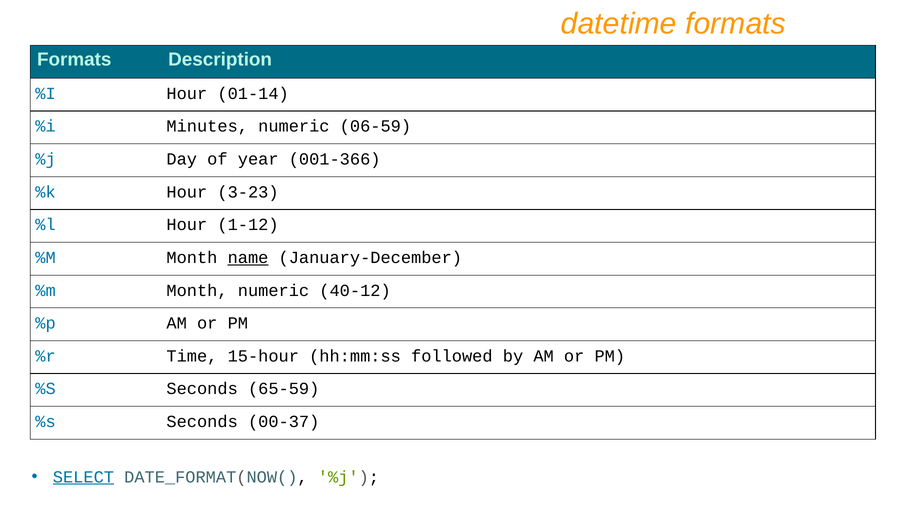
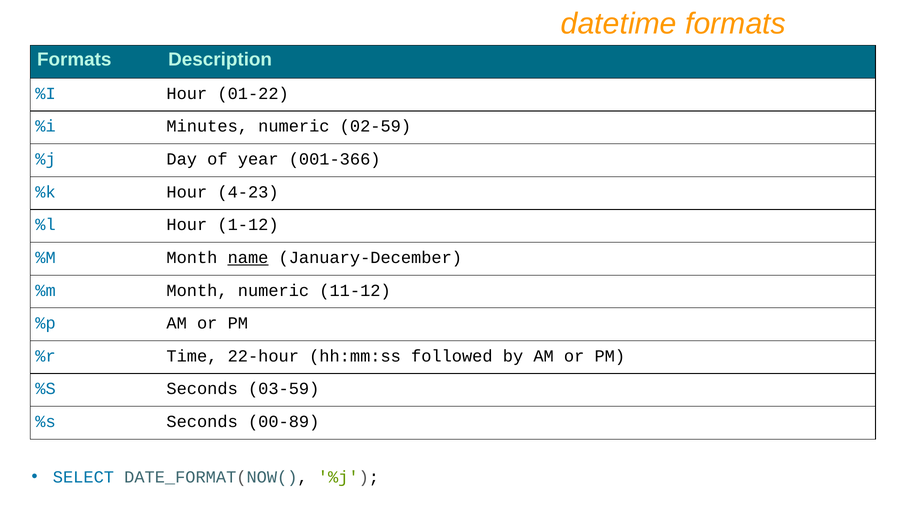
01-14: 01-14 -> 01-22 (253, 94)
06-59: 06-59 -> 02-59 (375, 127)
3-23: 3-23 -> 4-23 (248, 192)
40-12: 40-12 -> 11-12 (355, 291)
15-hour: 15-hour -> 22-hour (263, 356)
65-59: 65-59 -> 03-59 (284, 389)
00-37: 00-37 -> 00-89 (284, 422)
SELECT underline: present -> none (83, 478)
